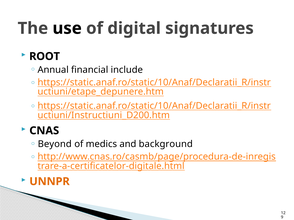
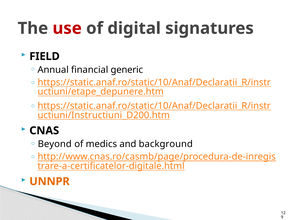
use colour: black -> red (67, 28)
ROOT: ROOT -> FIELD (45, 56)
include: include -> generic (127, 70)
